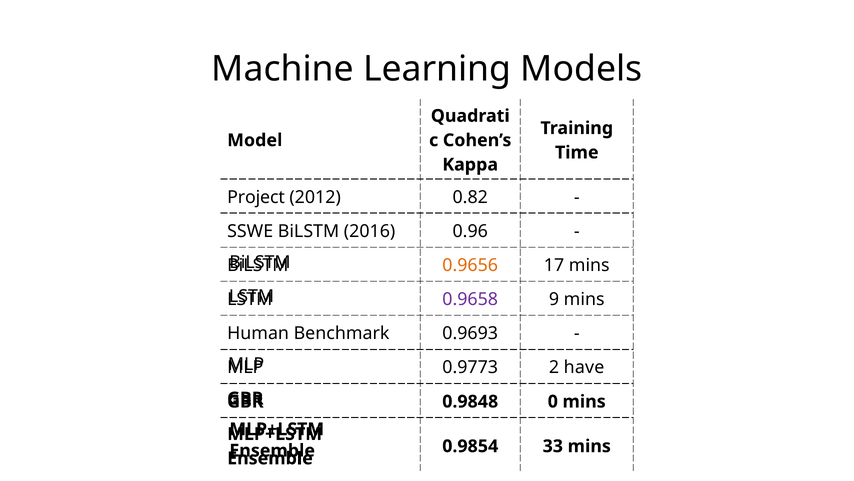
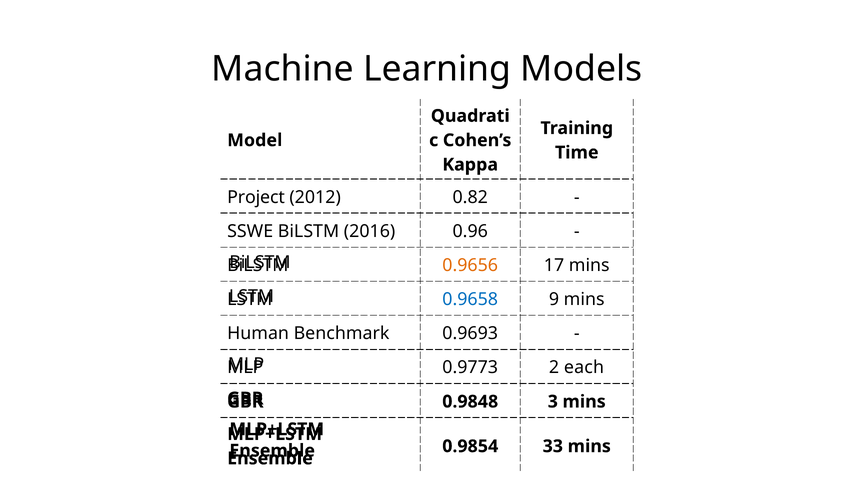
0.9658 colour: purple -> blue (470, 299)
have: have -> each (584, 367)
0: 0 -> 3 (553, 401)
